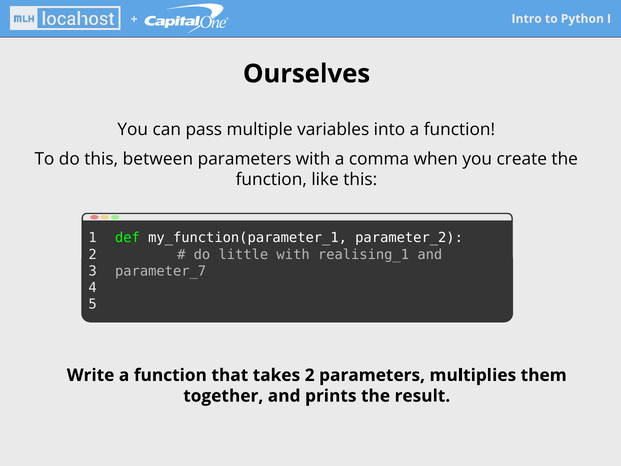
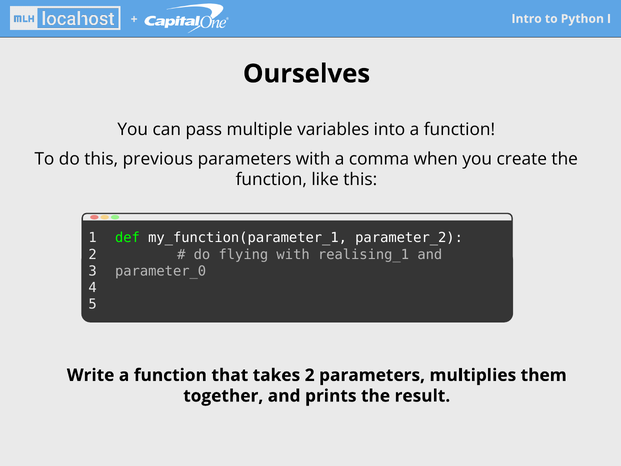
between: between -> previous (158, 159)
little: little -> flying (243, 254)
parameter_7: parameter_7 -> parameter_0 (161, 271)
